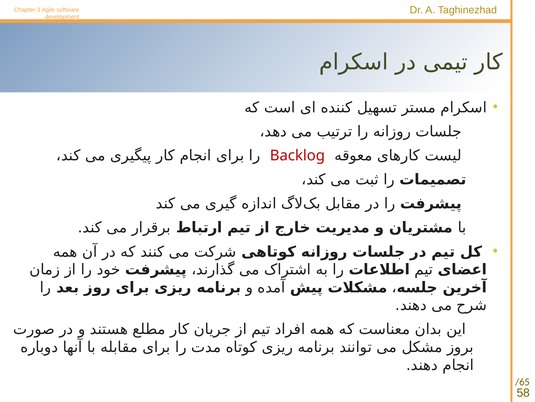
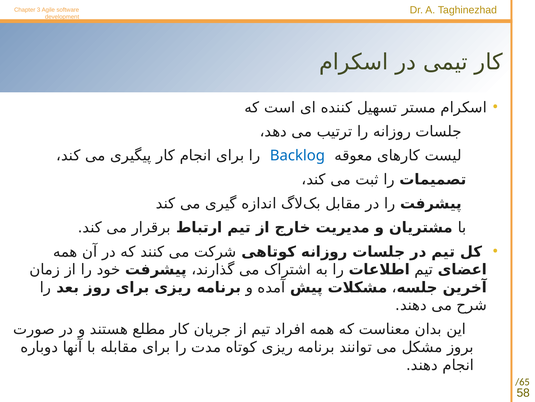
Backlog colour: red -> blue (297, 155)
